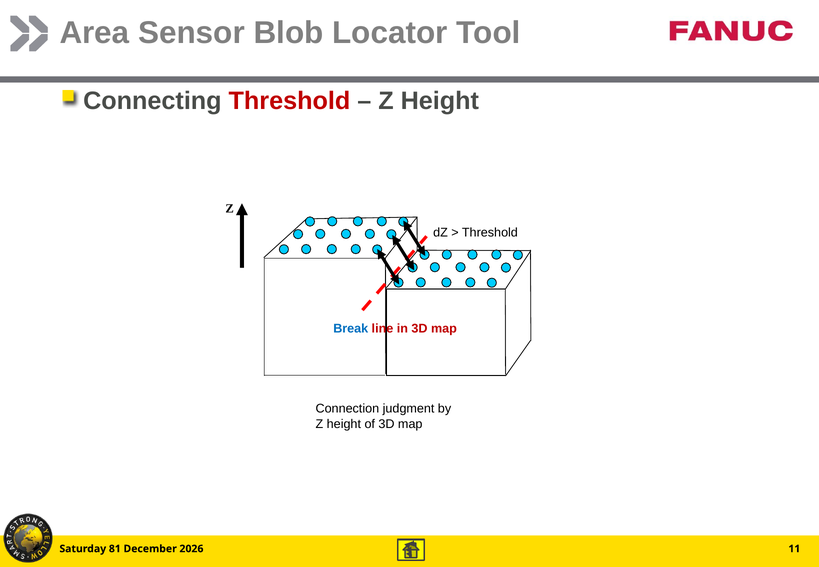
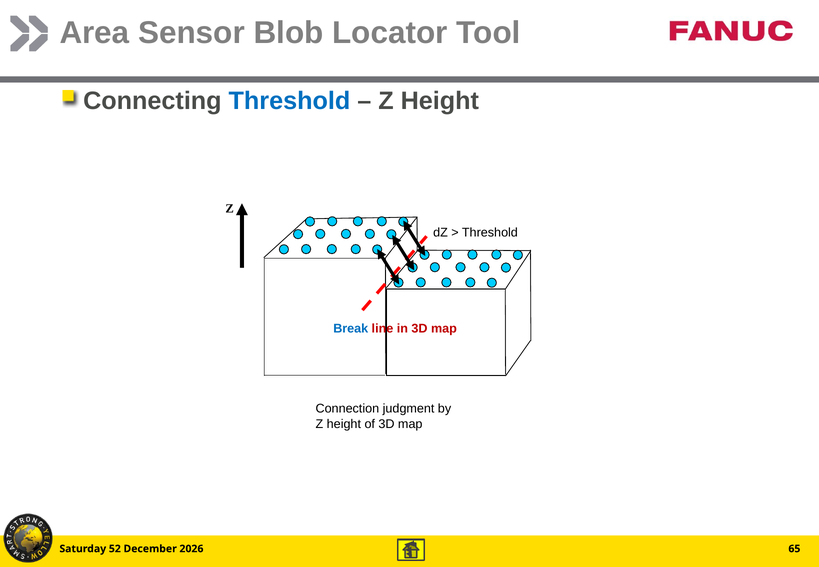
Threshold colour: red -> blue (289, 101)
81: 81 -> 52 (115, 549)
11: 11 -> 65 (794, 549)
